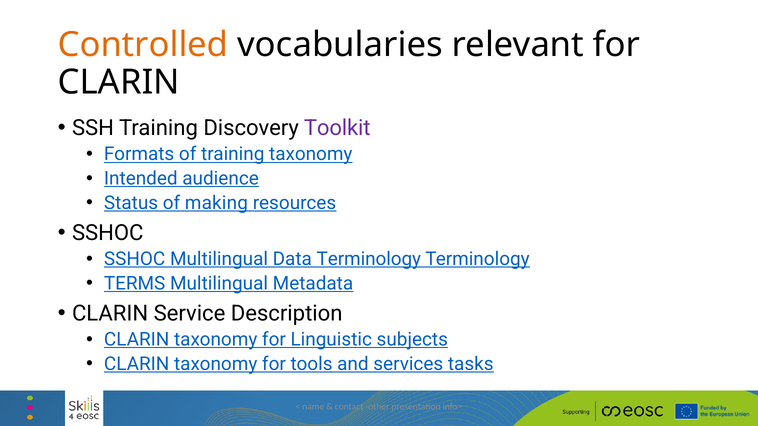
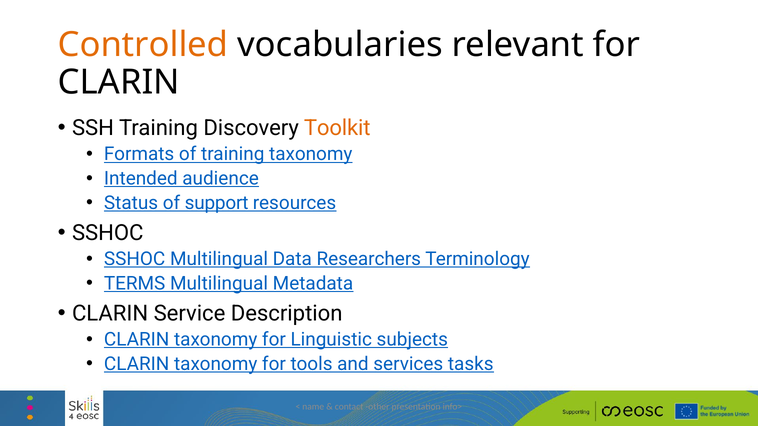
Toolkit colour: purple -> orange (337, 128)
making: making -> support (217, 203)
Data Terminology: Terminology -> Researchers (369, 259)
